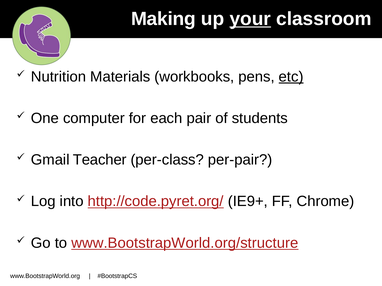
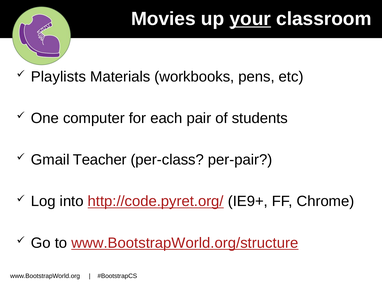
Making: Making -> Movies (163, 19)
Nutrition: Nutrition -> Playlists (58, 77)
etc underline: present -> none (291, 77)
